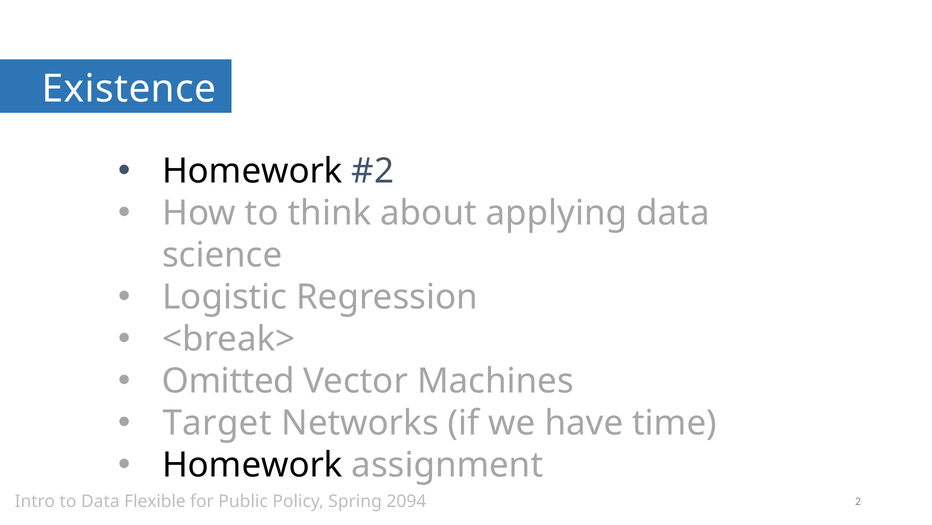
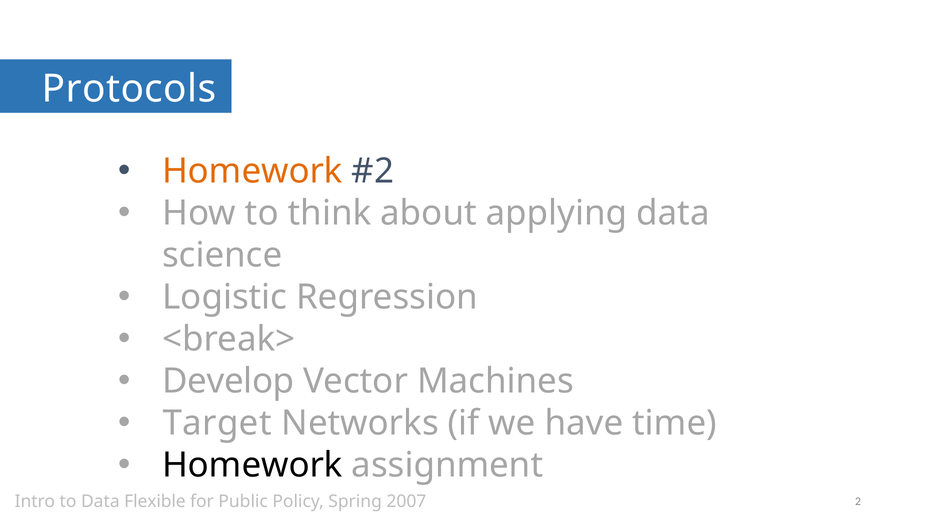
Existence: Existence -> Protocols (129, 89)
Homework colour: black -> orange (252, 171)
Omitted: Omitted -> Develop (228, 381)
2094: 2094 -> 2007 (406, 501)
